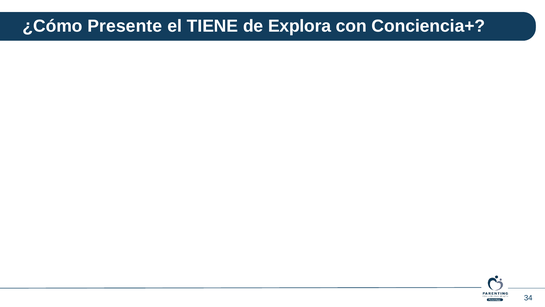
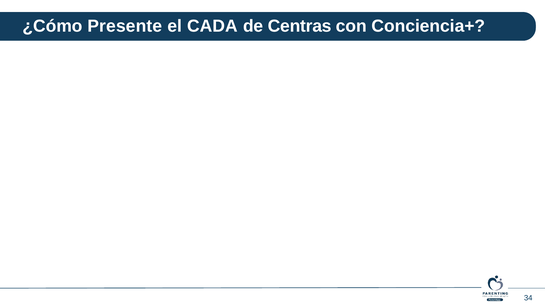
TIENE: TIENE -> CADA (212, 26)
Explora: Explora -> Centras (300, 26)
